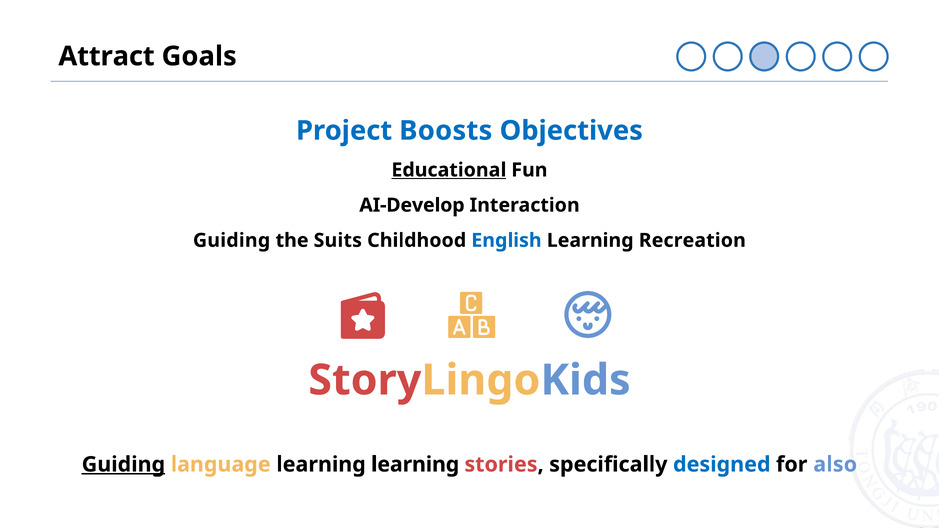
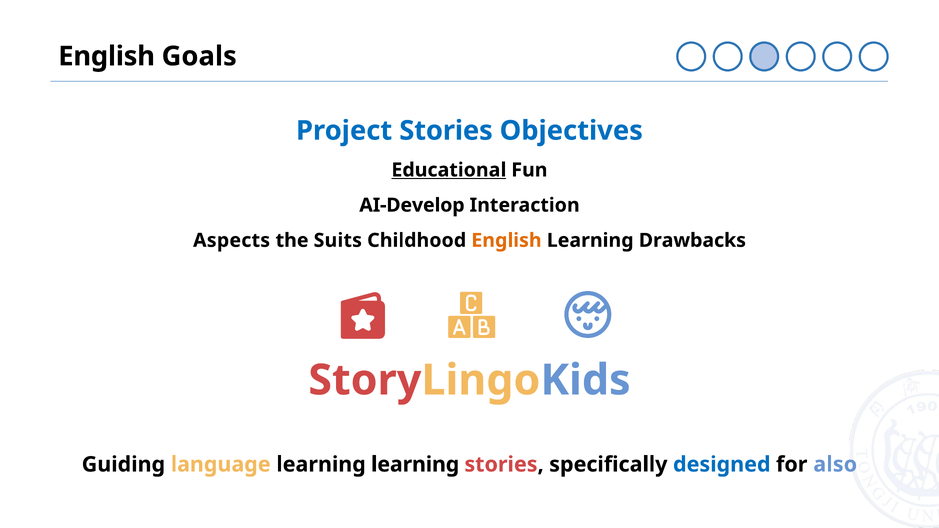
Attract: Attract -> English (107, 56)
Project Boosts: Boosts -> Stories (446, 131)
Guiding: Guiding -> Aspects (232, 240)
English colour: blue -> orange (506, 240)
Recreation: Recreation -> Drawbacks (692, 240)
Guiding underline: present -> none (123, 465)
